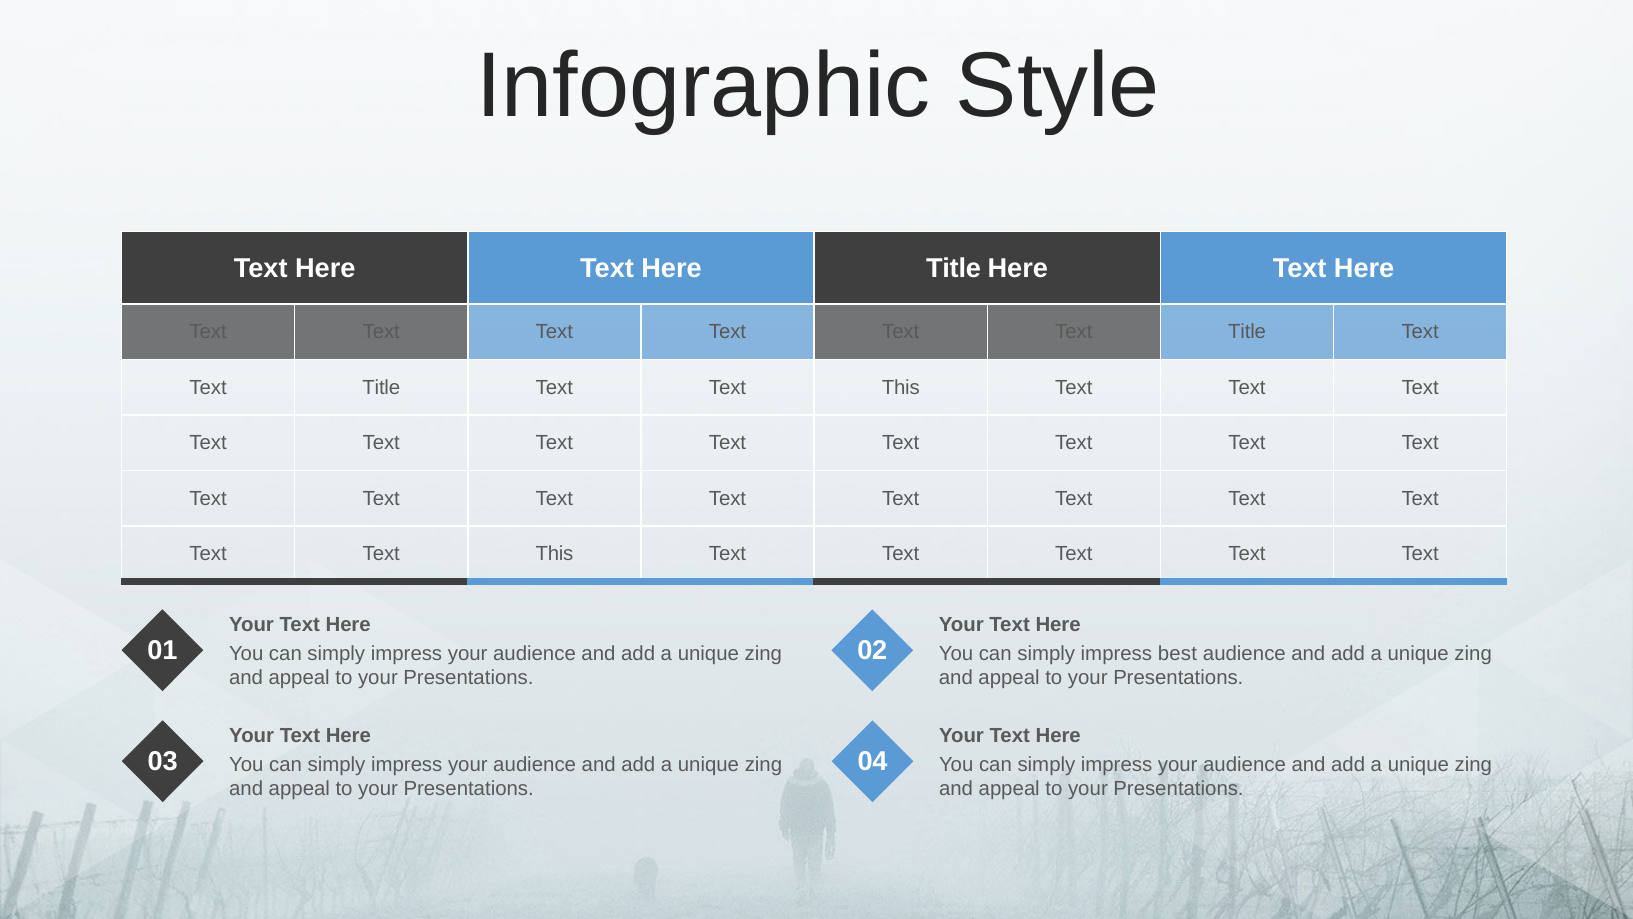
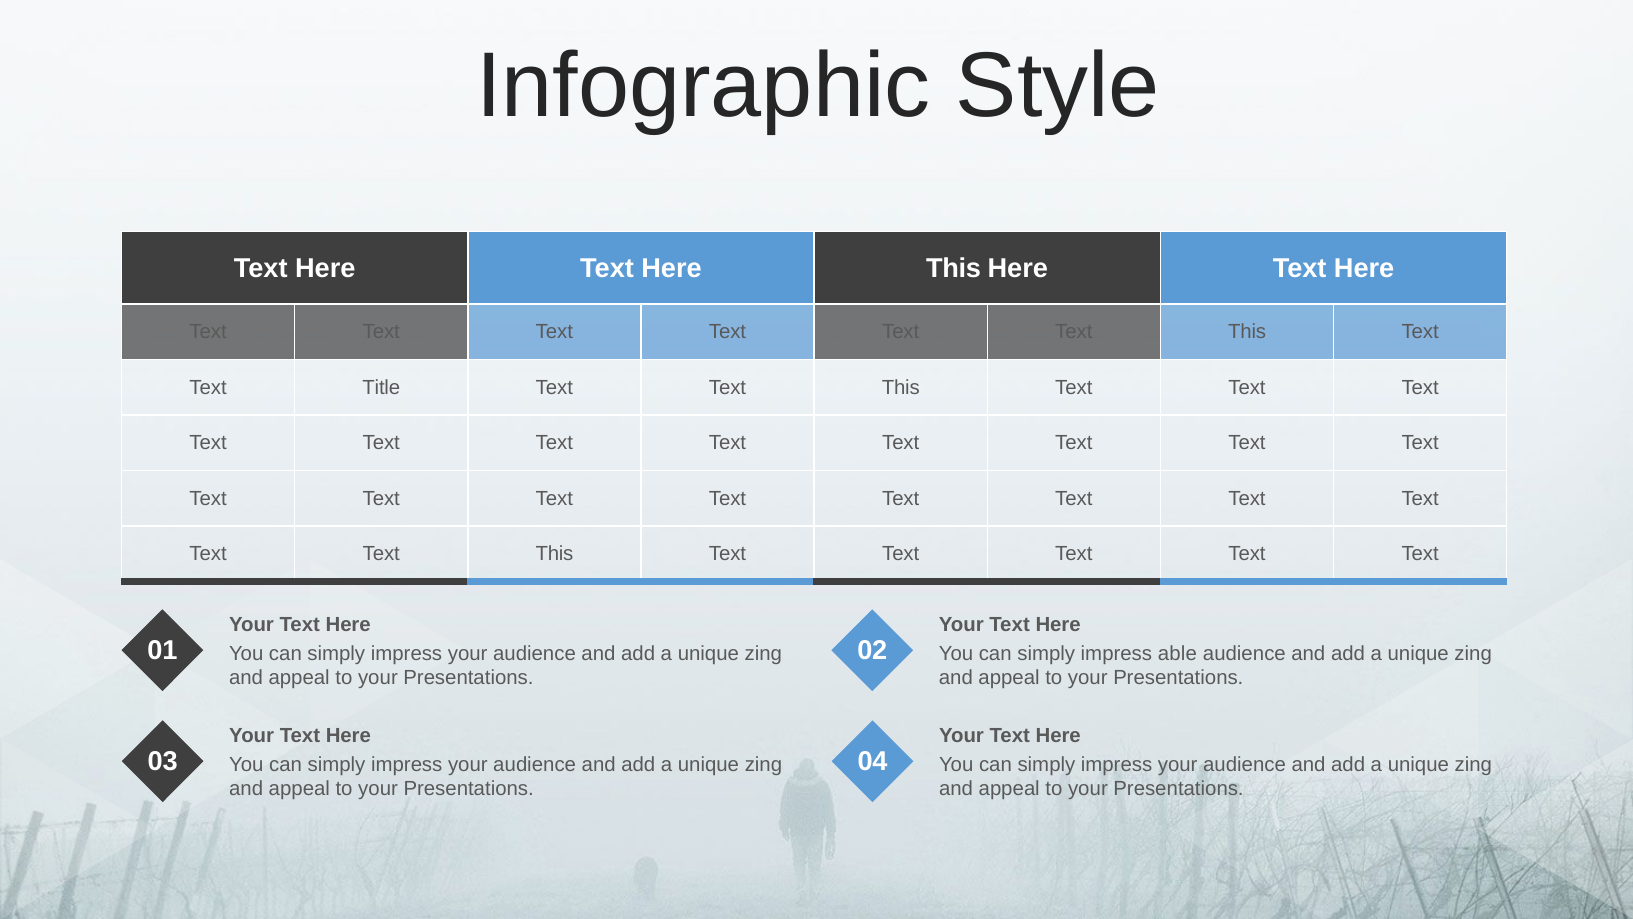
Here Title: Title -> This (954, 268)
Title: Title -> This (1247, 332)
best: best -> able (1177, 653)
